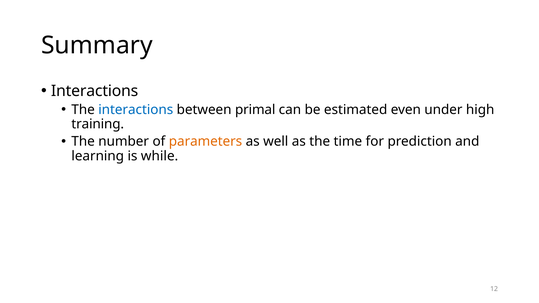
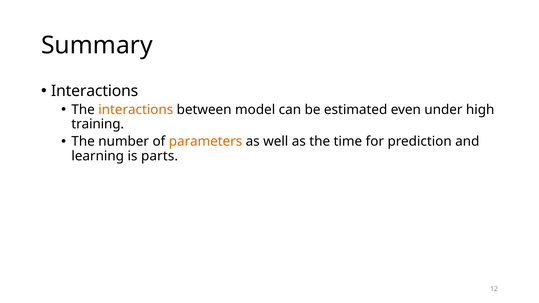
interactions colour: blue -> orange (136, 110)
primal: primal -> model (255, 110)
while: while -> parts (160, 156)
